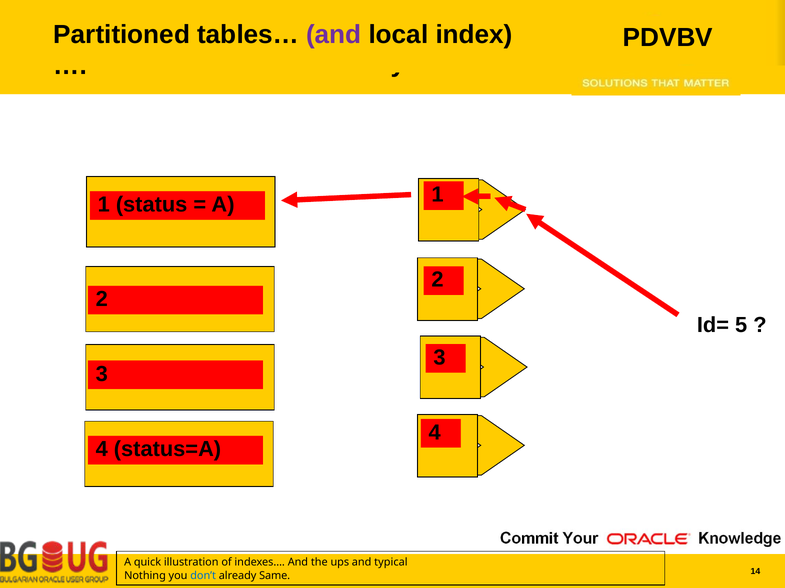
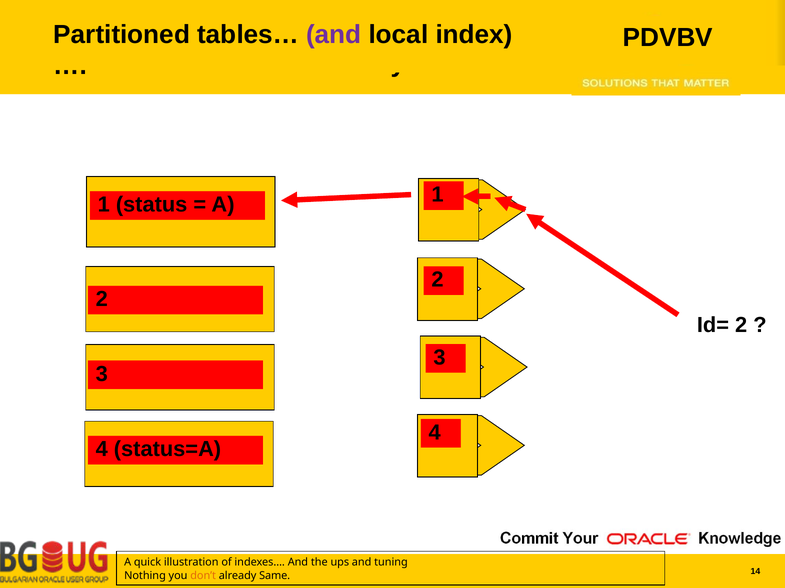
Id= 5: 5 -> 2 (741, 325)
typical: typical -> tuning (391, 563)
don’t colour: blue -> orange (203, 576)
